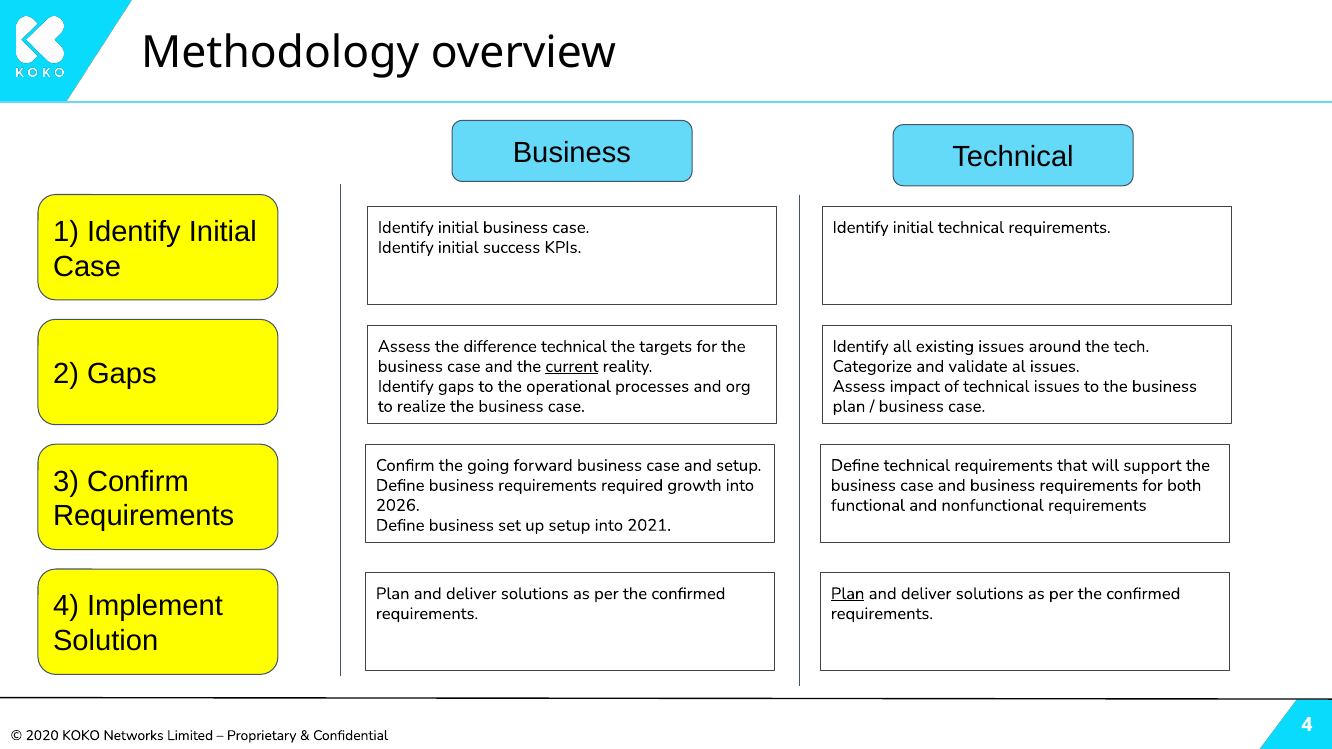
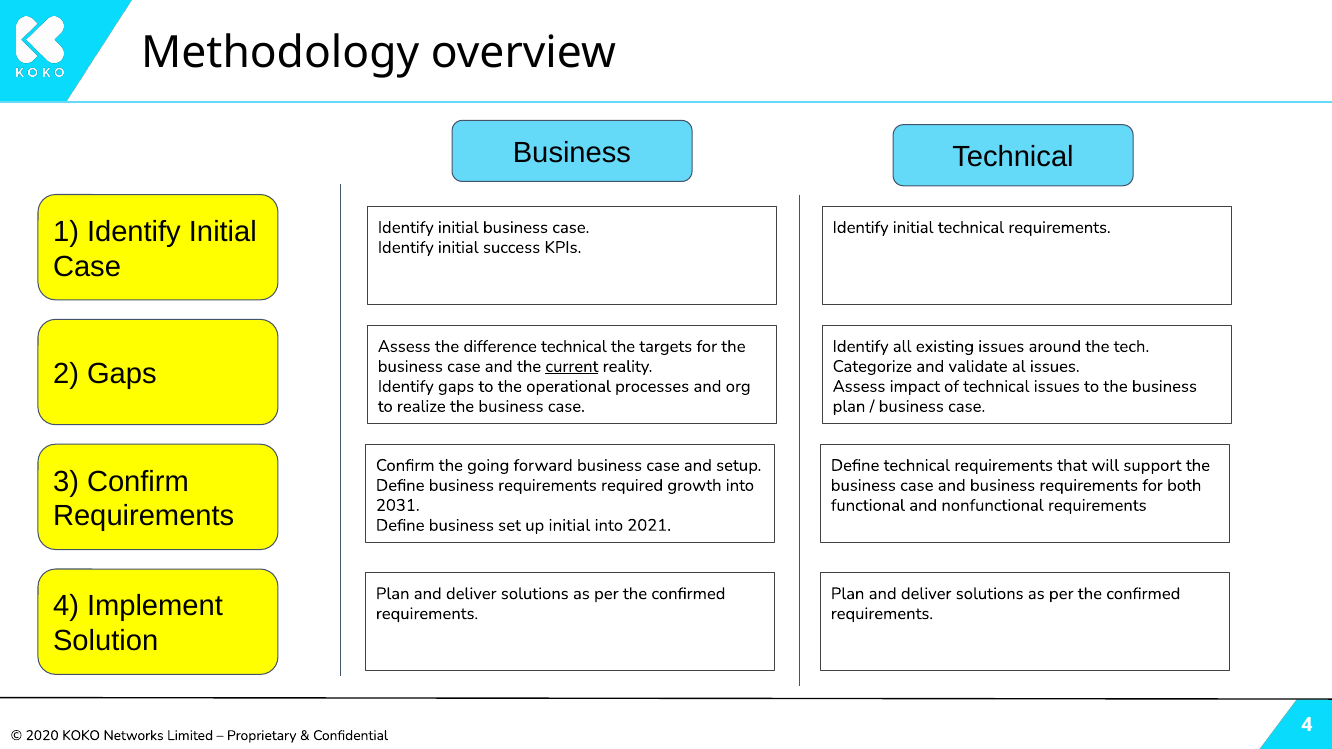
2026: 2026 -> 2031 (398, 505)
up setup: setup -> initial (569, 525)
Plan underline: present -> none (848, 594)
